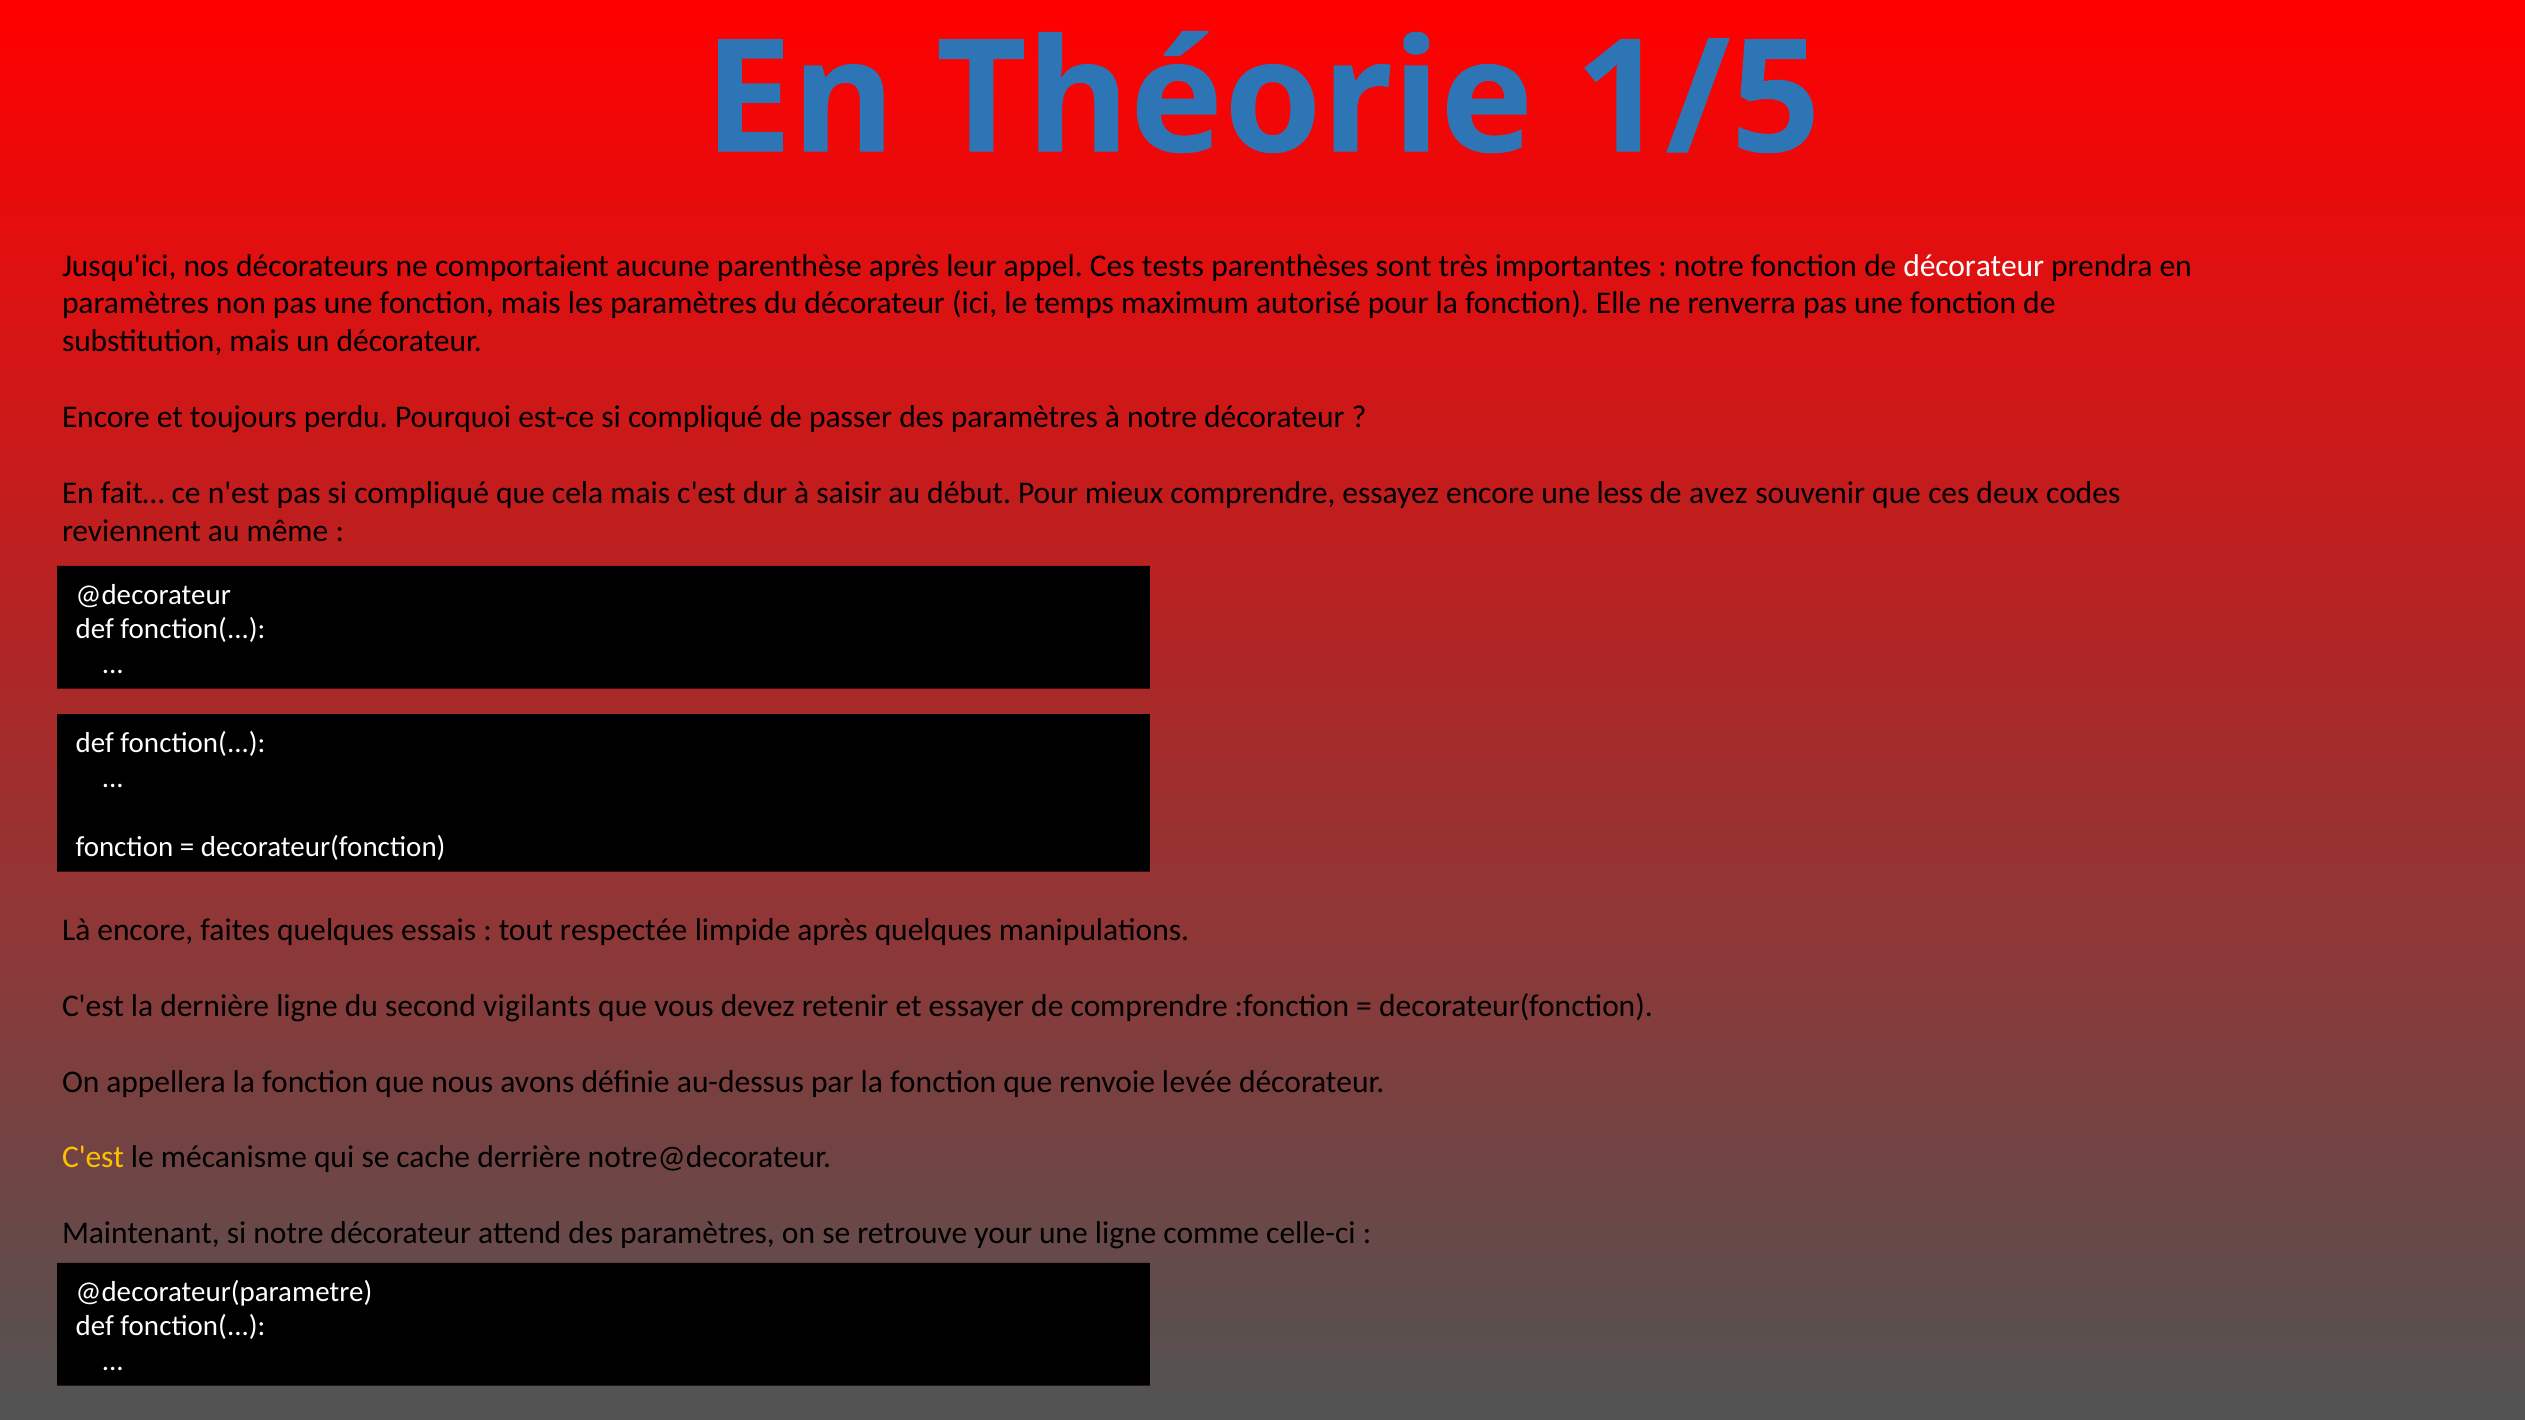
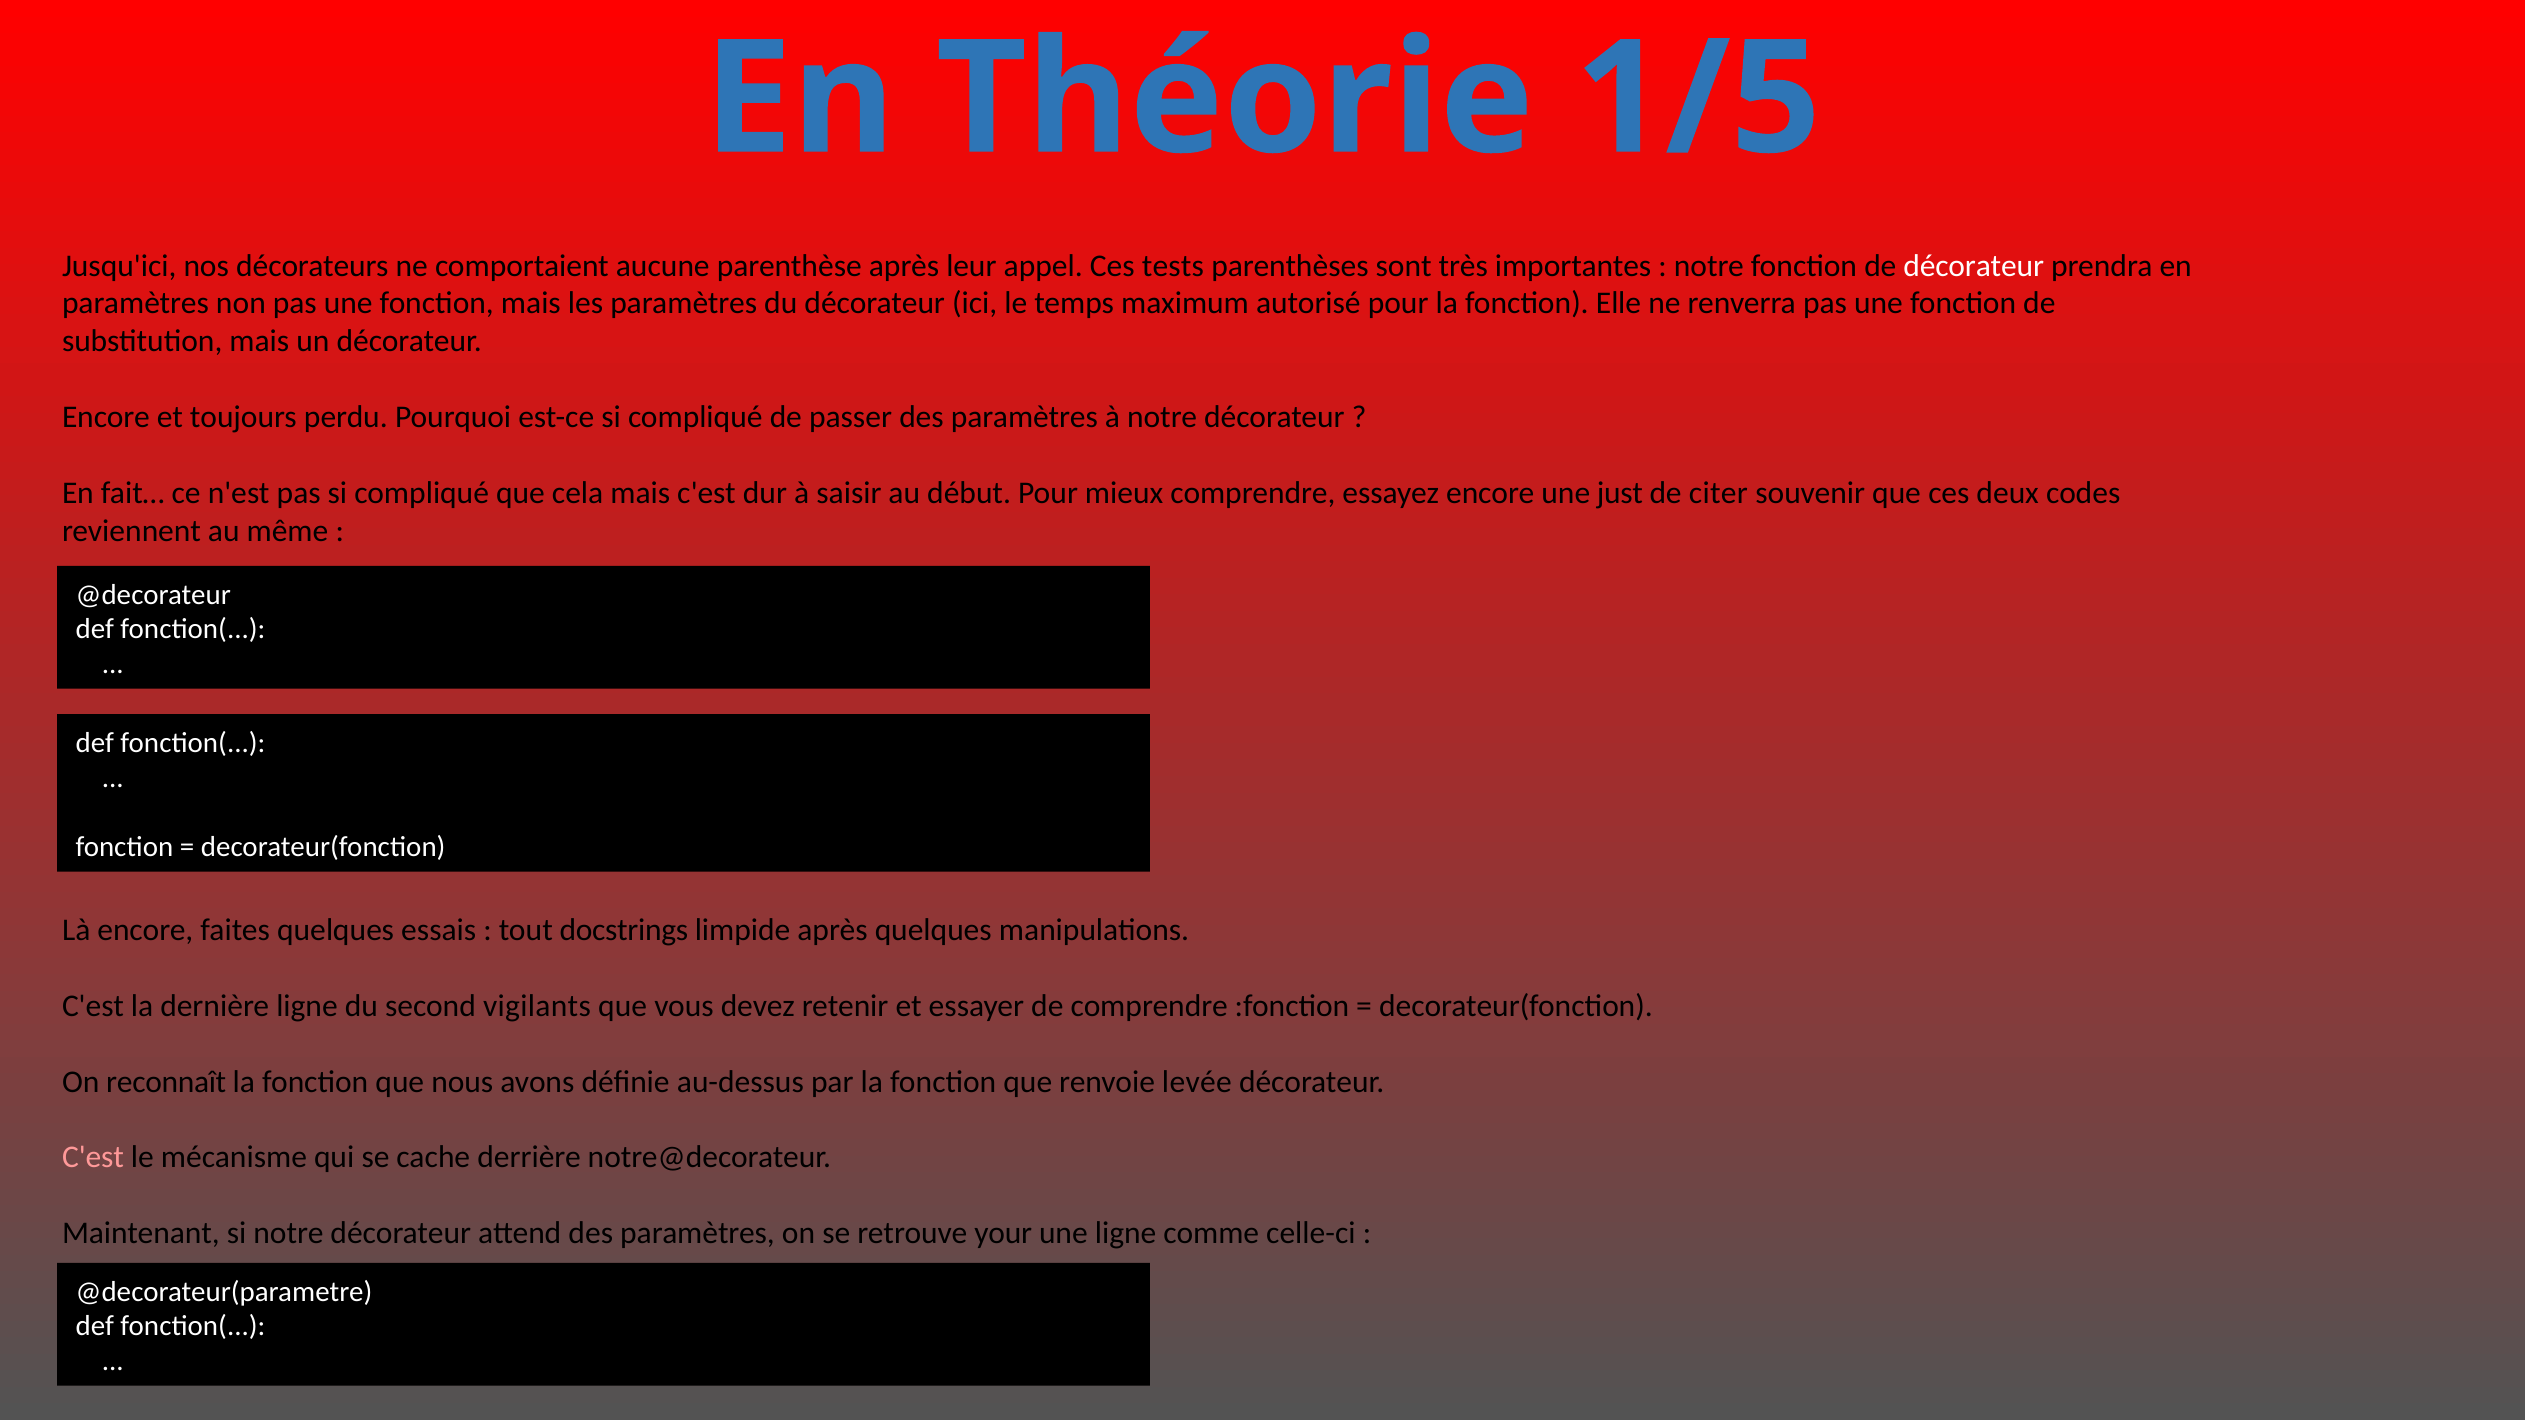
less: less -> just (1620, 493)
avez: avez -> citer (1718, 493)
respectée: respectée -> docstrings (624, 930)
appellera: appellera -> reconnaît (166, 1082)
C'est colour: yellow -> pink (93, 1158)
